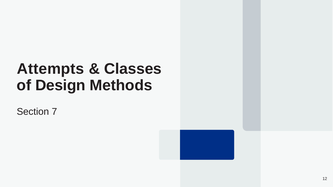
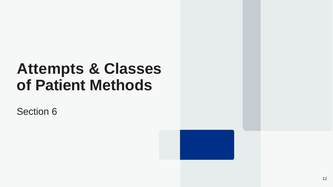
Design: Design -> Patient (60, 85)
7: 7 -> 6 (54, 112)
